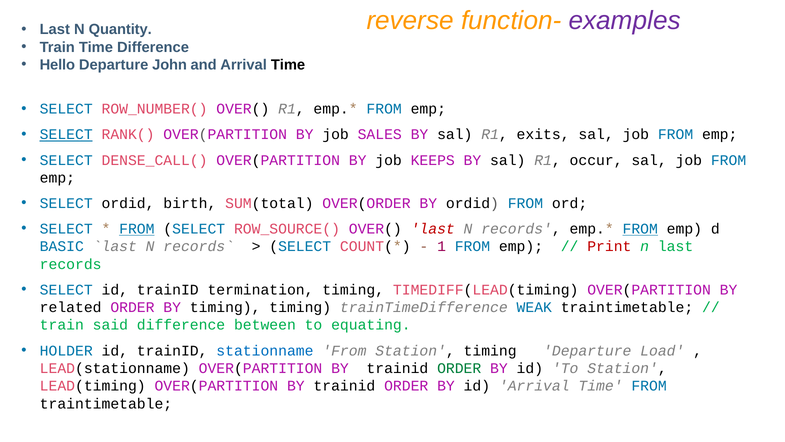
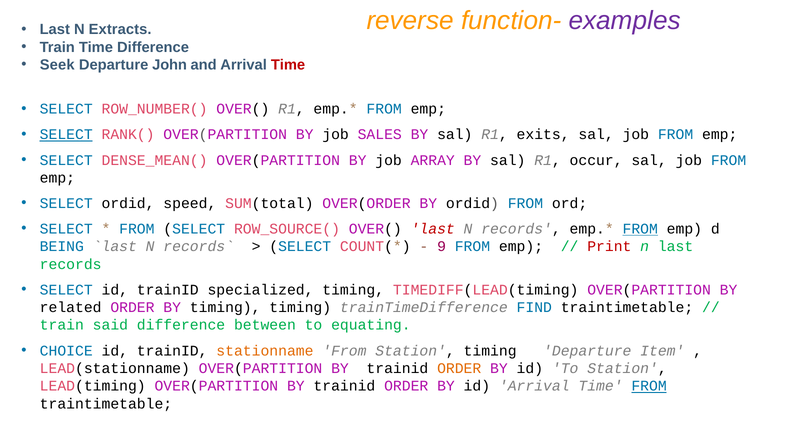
Quantity: Quantity -> Extracts (120, 29)
Hello: Hello -> Seek (57, 65)
Time colour: black -> red (288, 65)
DENSE_CALL(: DENSE_CALL( -> DENSE_MEAN( (155, 160)
KEEPS: KEEPS -> ARRAY (433, 160)
birth: birth -> speed (190, 203)
FROM underline: present -> none (137, 229)
BASIC: BASIC -> BEING (62, 246)
1: 1 -> 9 (442, 246)
termination: termination -> specialized (261, 289)
WEAK: WEAK -> FIND (534, 307)
HOLDER: HOLDER -> CHOICE (66, 350)
stationname colour: blue -> orange (265, 350)
Load: Load -> Item (662, 350)
ORDER colour: green -> orange (459, 368)
FROM underline: none -> present (649, 386)
